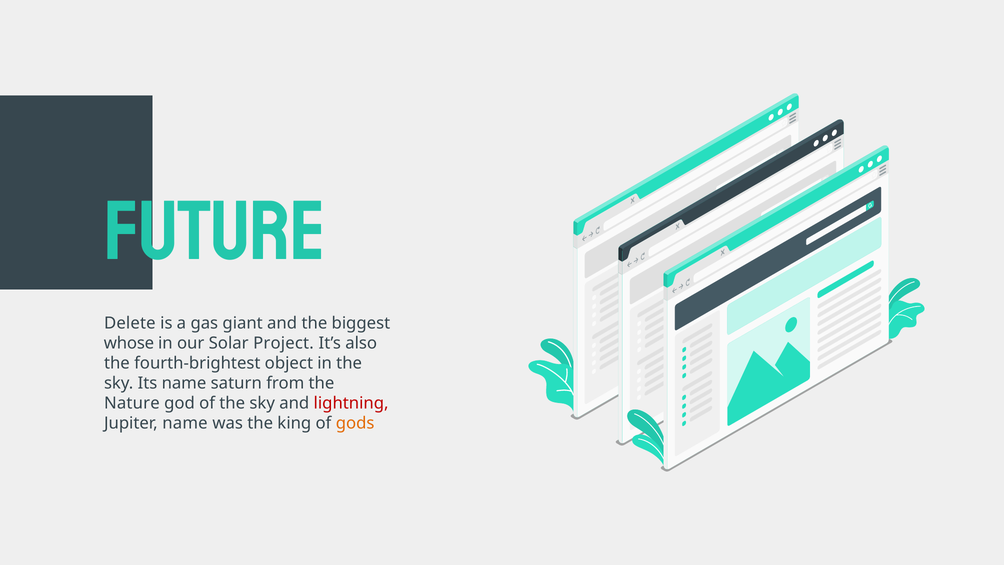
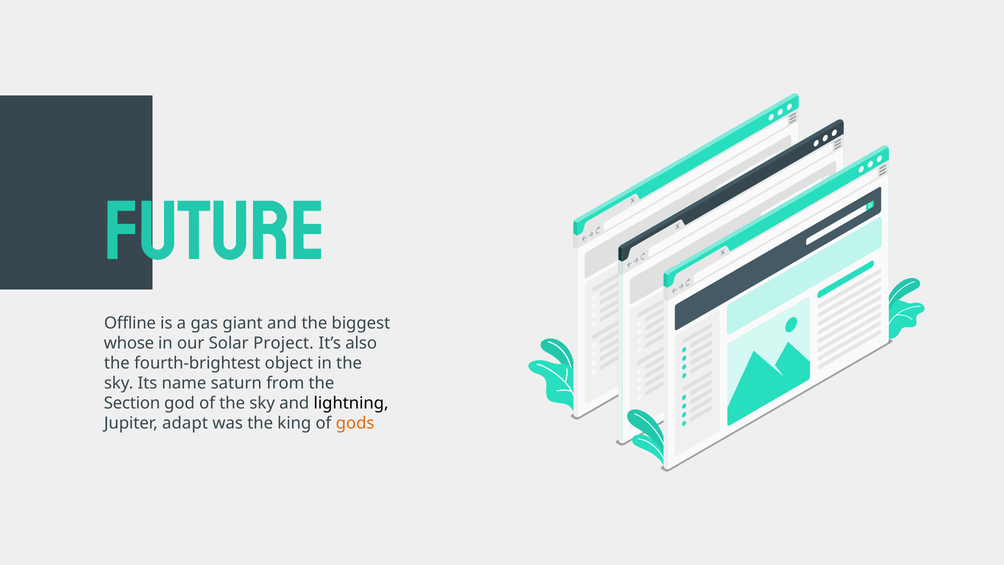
Delete: Delete -> Offline (130, 323)
Nature: Nature -> Section (132, 403)
lightning colour: red -> black (351, 403)
Jupiter name: name -> adapt (185, 423)
